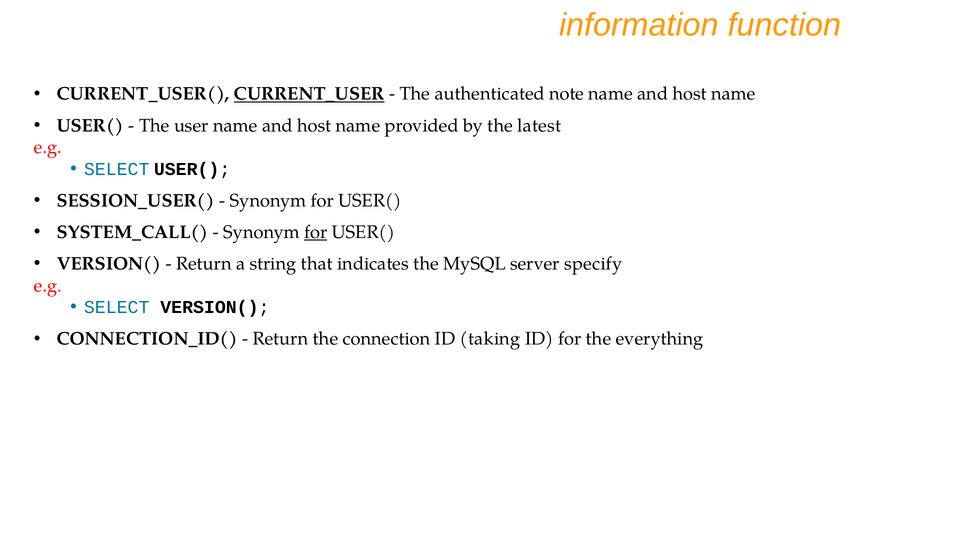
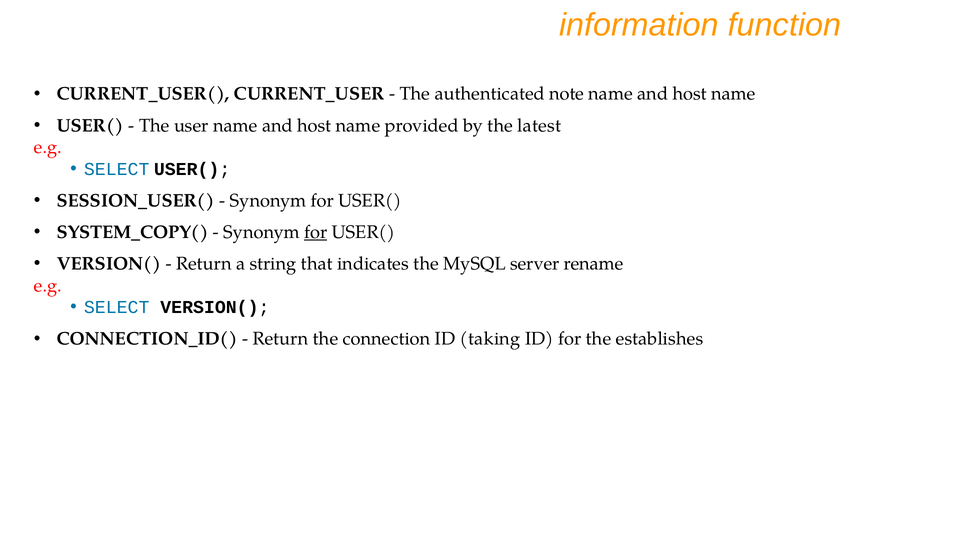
CURRENT_USER underline: present -> none (309, 94)
SYSTEM_CALL(: SYSTEM_CALL( -> SYSTEM_COPY( (133, 232)
specify: specify -> rename (594, 264)
everything: everything -> establishes (659, 339)
